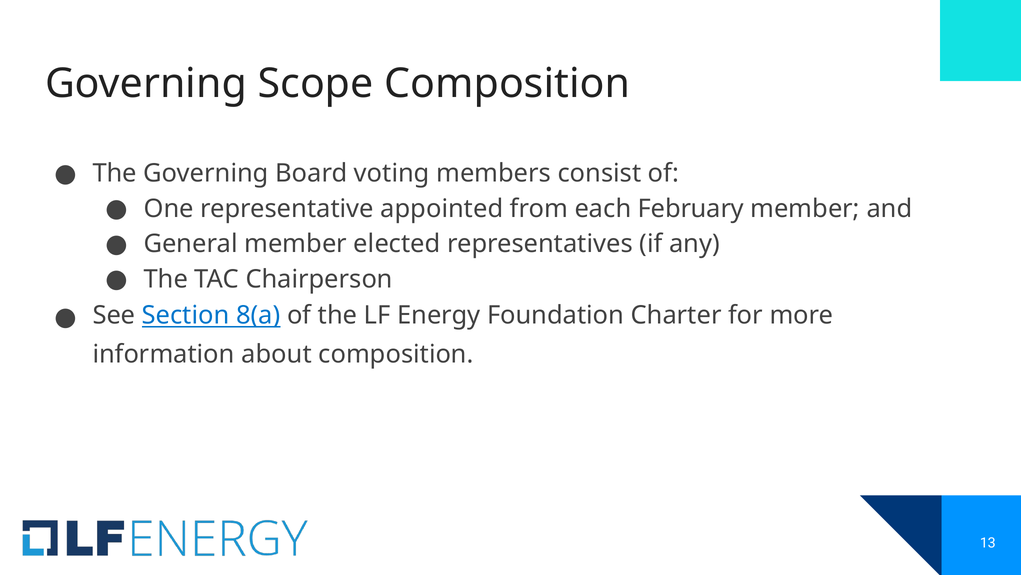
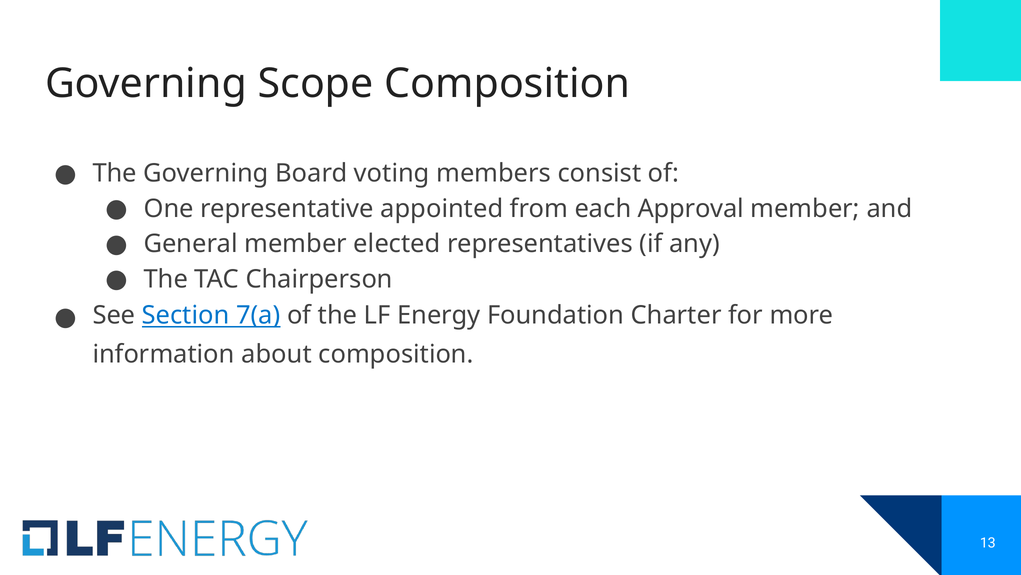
February: February -> Approval (691, 209)
8(a: 8(a -> 7(a (258, 315)
